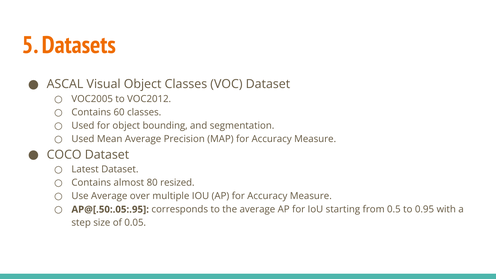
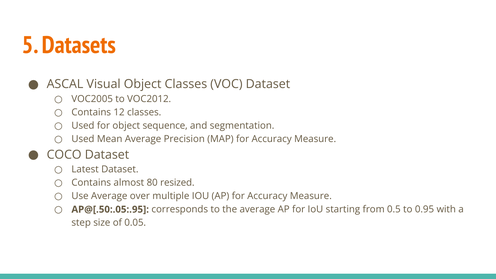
60: 60 -> 12 (119, 112)
bounding: bounding -> sequence (165, 126)
